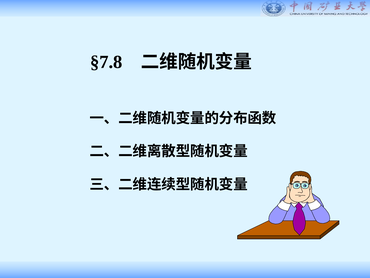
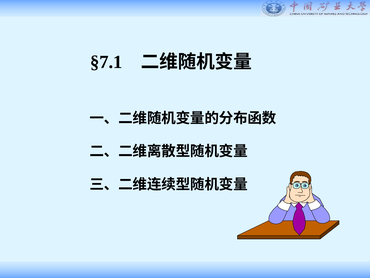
§7.8: §7.8 -> §7.1 (106, 62)
